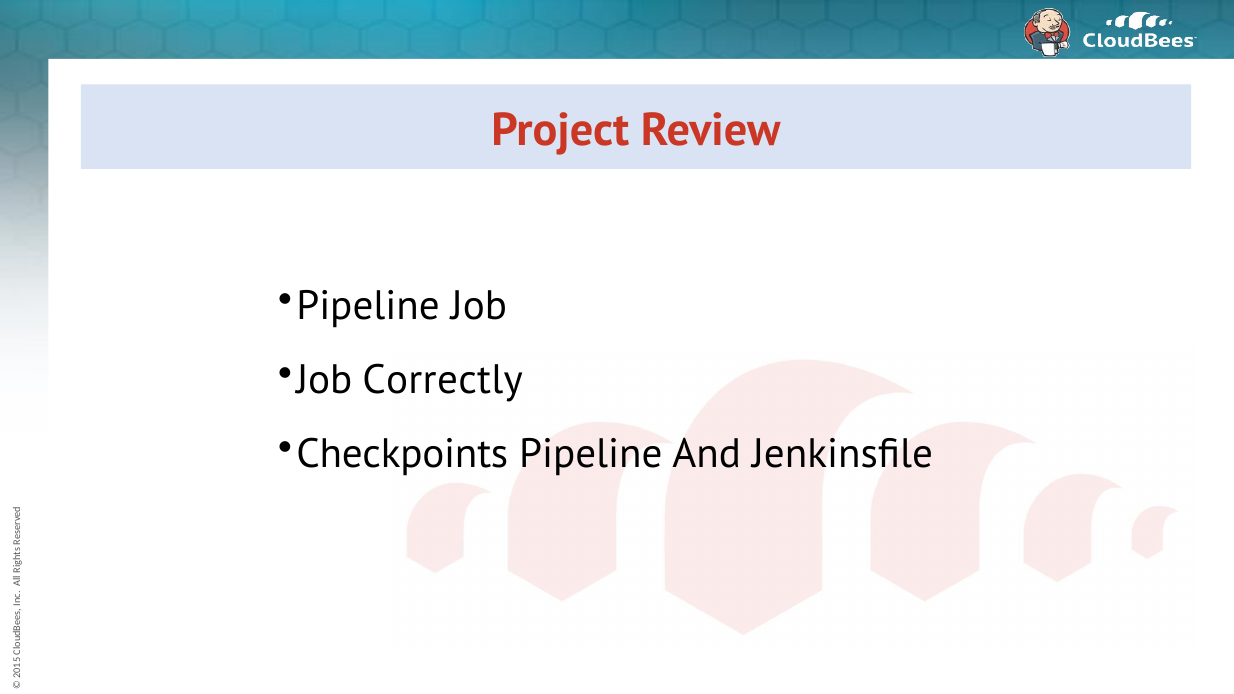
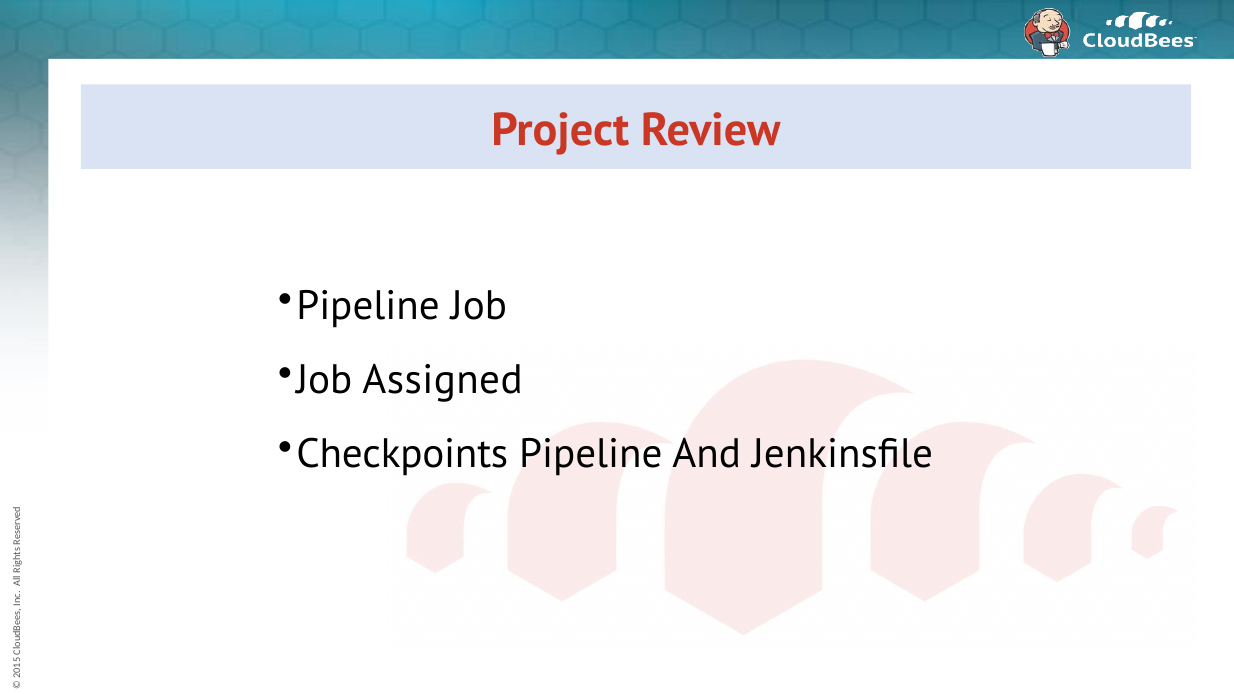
Correctly: Correctly -> Assigned (443, 380)
